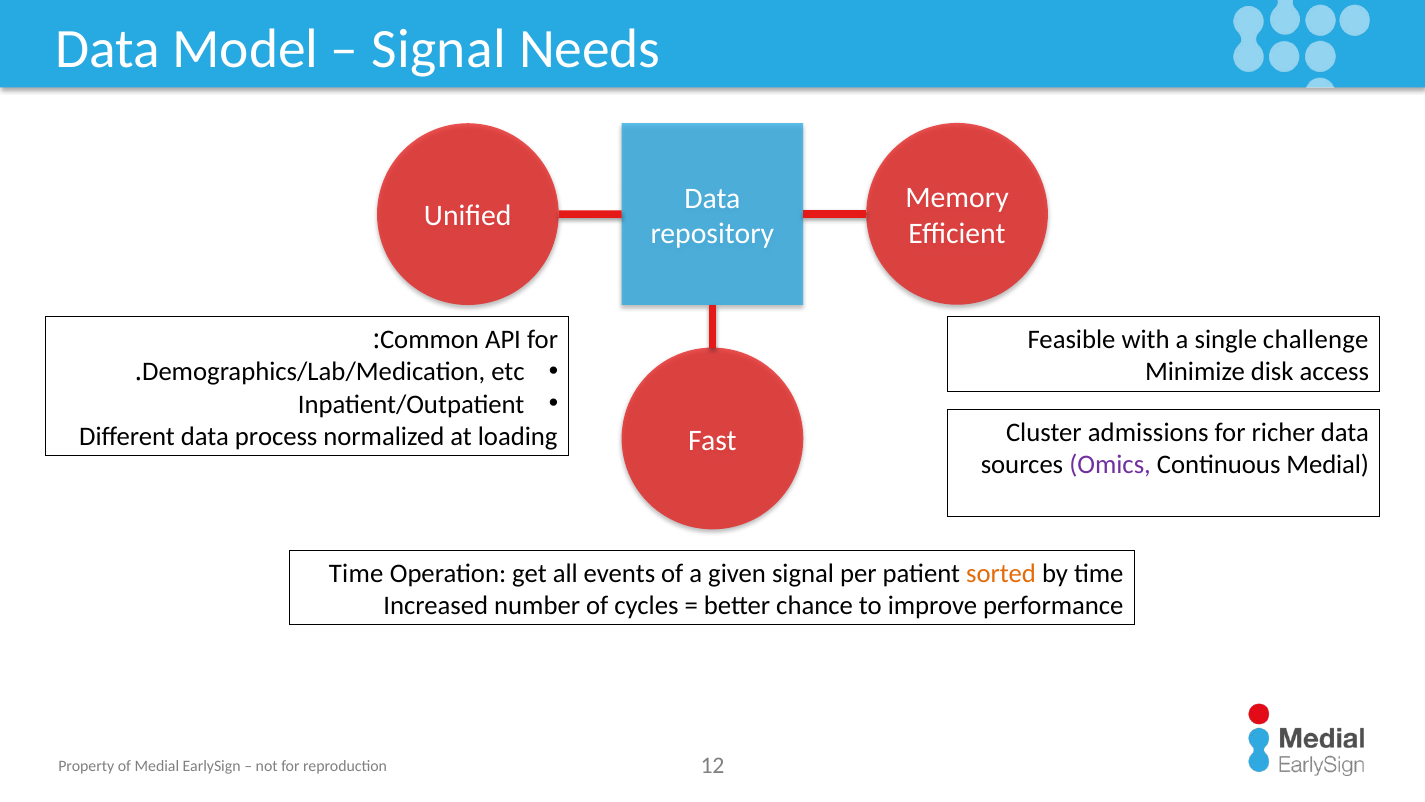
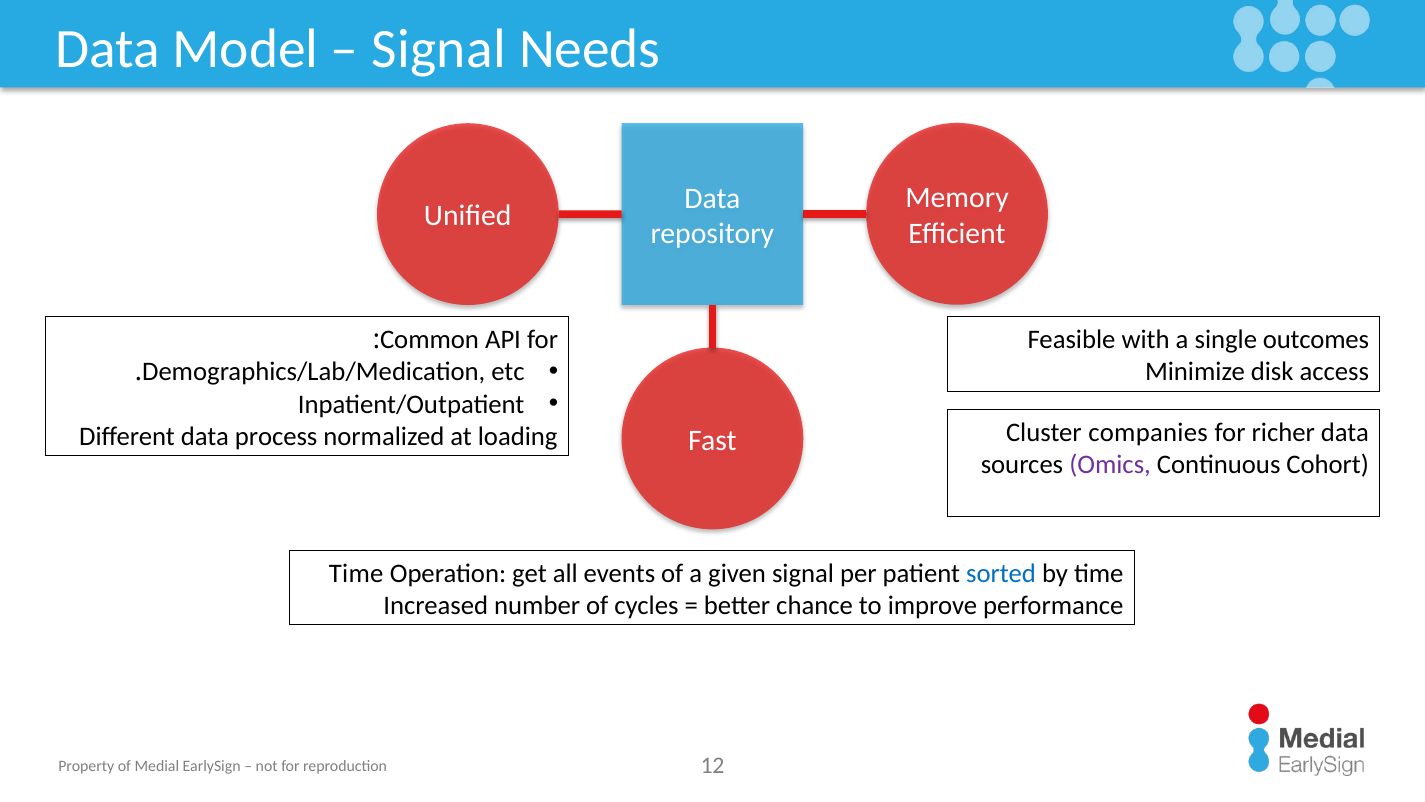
challenge: challenge -> outcomes (1316, 340)
admissions: admissions -> companies (1148, 432)
Continuous Medial: Medial -> Cohort (1328, 464)
sorted colour: orange -> blue (1001, 573)
